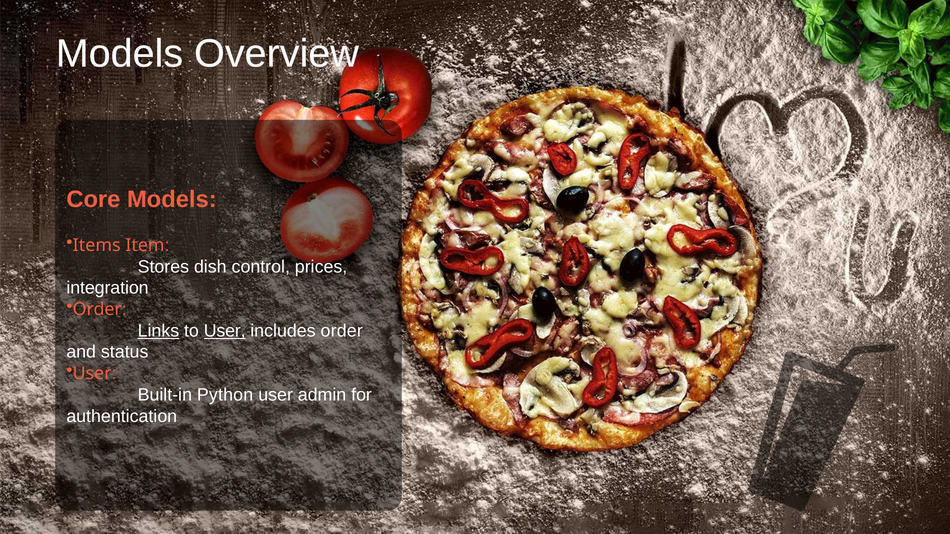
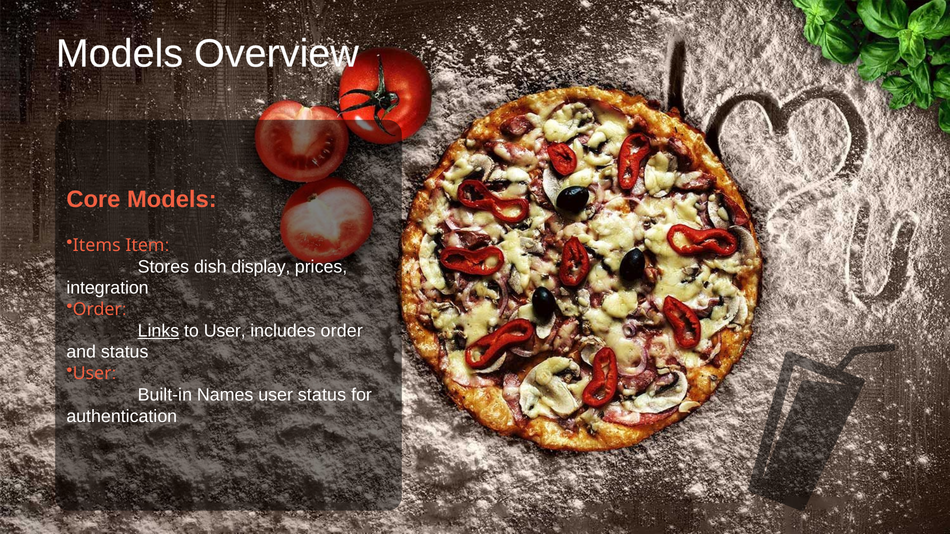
control: control -> display (261, 267)
User underline: present -> none (225, 331)
Python: Python -> Names (225, 395)
user admin: admin -> status (322, 395)
